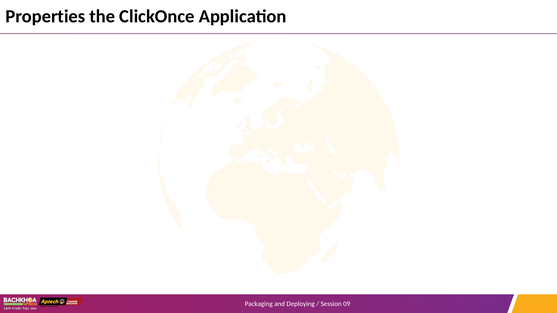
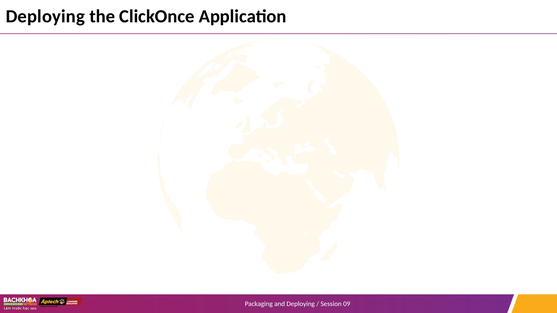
Properties: Properties -> Deploying (45, 16)
